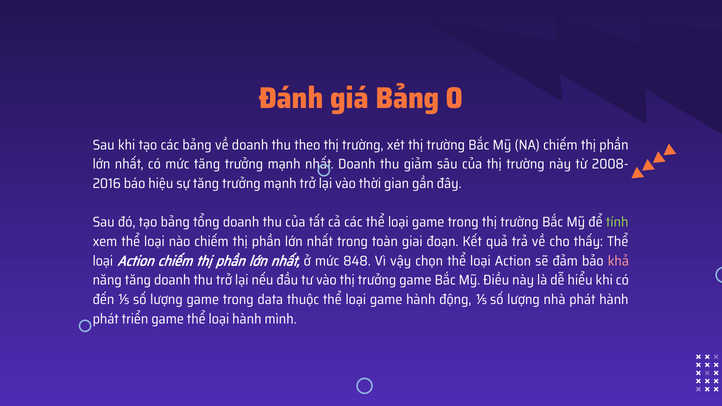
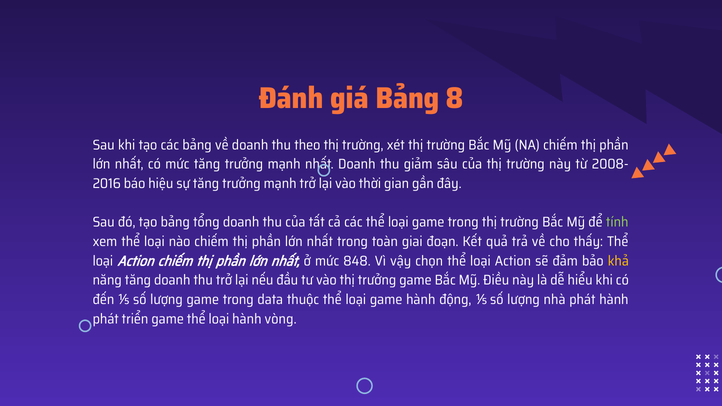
0: 0 -> 8 (455, 98)
khả colour: pink -> yellow (618, 261)
mình: mình -> vòng (281, 319)
